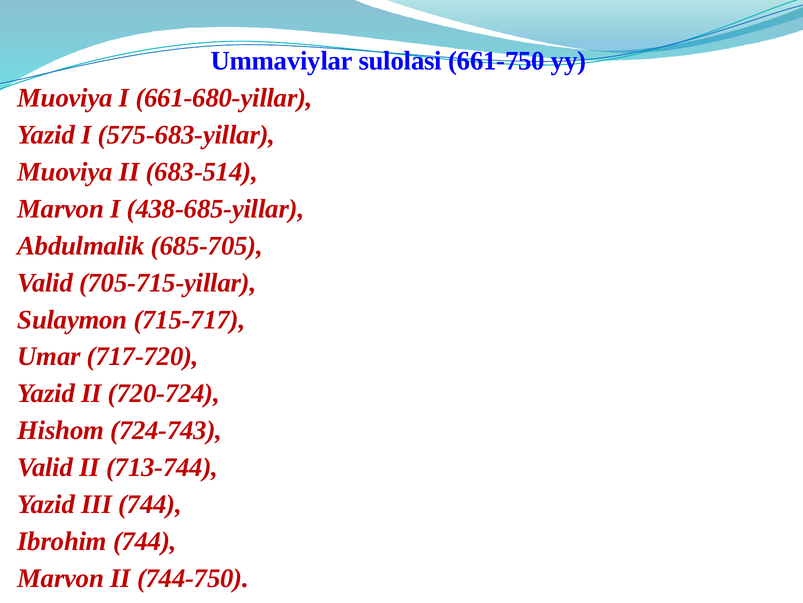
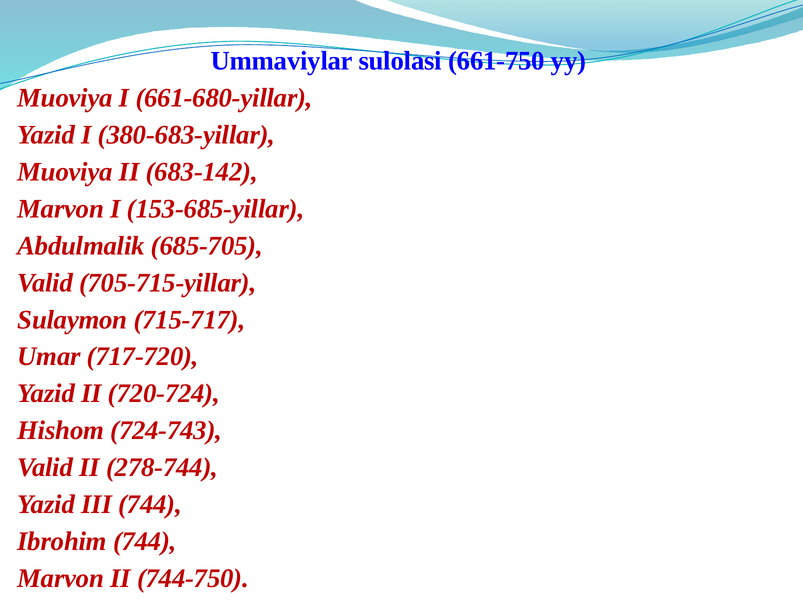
575-683-yillar: 575-683-yillar -> 380-683-yillar (187, 135)
683-514: 683-514 -> 683-142 (202, 172)
438-685-yillar: 438-685-yillar -> 153-685-yillar (216, 208)
713-744: 713-744 -> 278-744 (162, 467)
